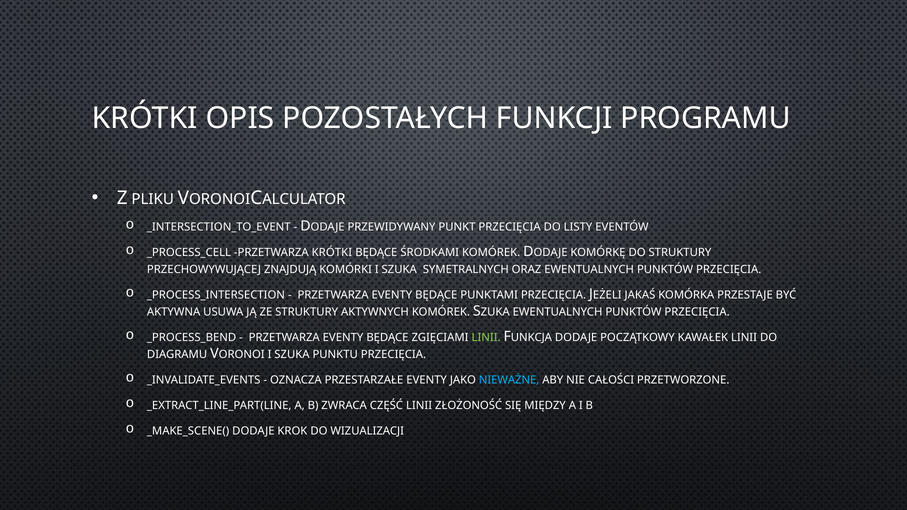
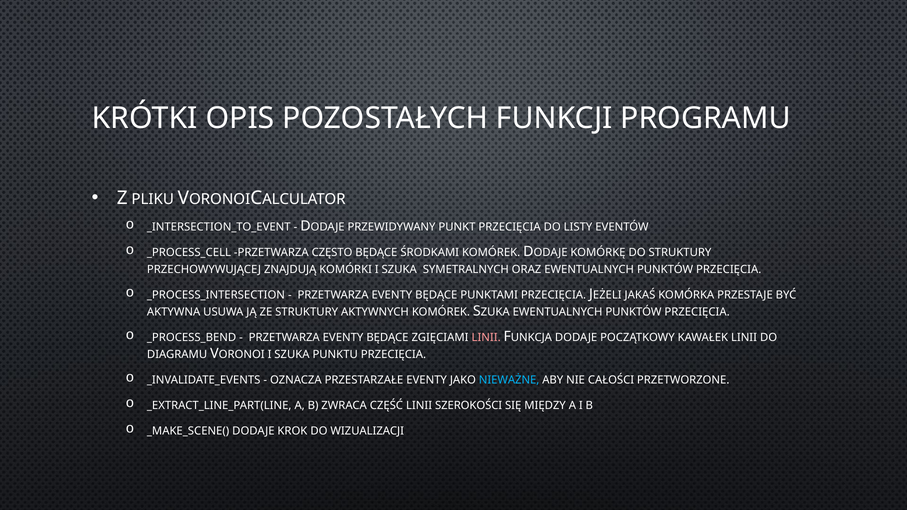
PRZETWARZA KRÓTKI: KRÓTKI -> CZĘSTO (332, 253)
LINII colour: light green -> pink (486, 338)
ZŁOŻONOŚĆ: ZŁOŻONOŚĆ -> SZEROKOŚCI (469, 406)
